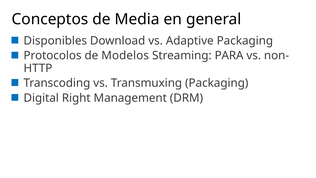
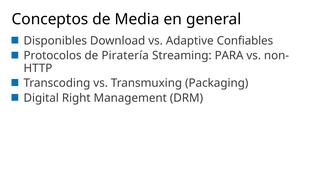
Adaptive Packaging: Packaging -> Confiables (245, 41)
Modelos: Modelos -> Piratería (125, 56)
